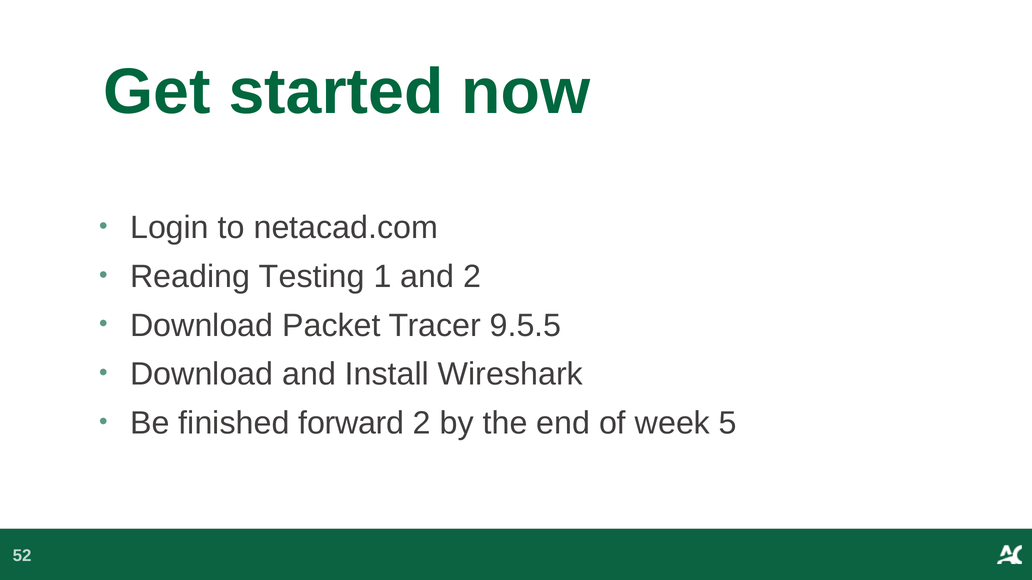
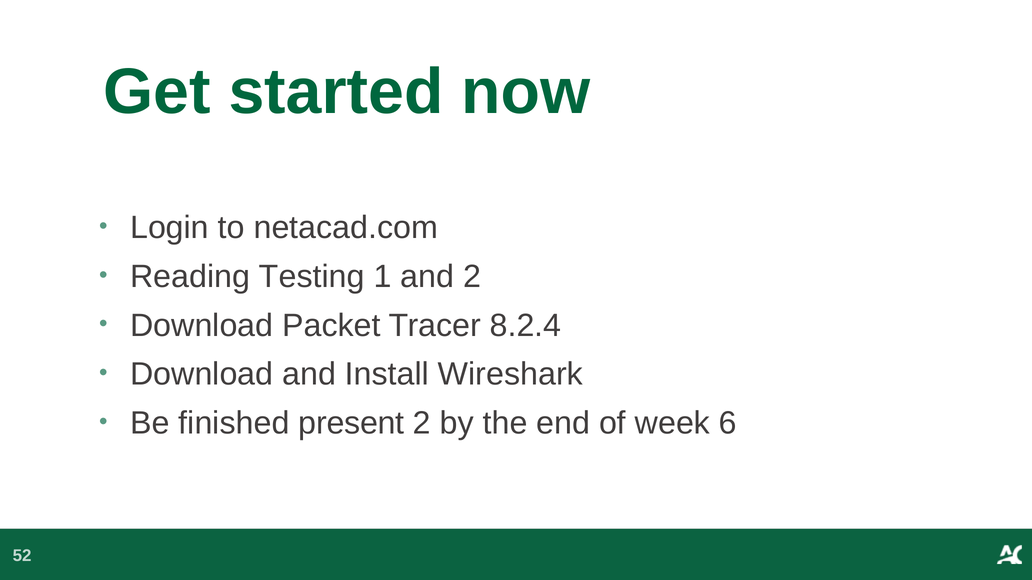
9.5.5: 9.5.5 -> 8.2.4 (526, 326)
forward: forward -> present (351, 424)
5: 5 -> 6 (728, 424)
